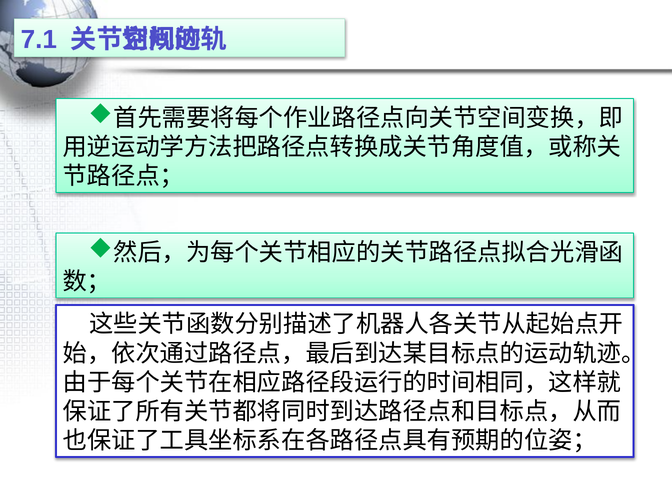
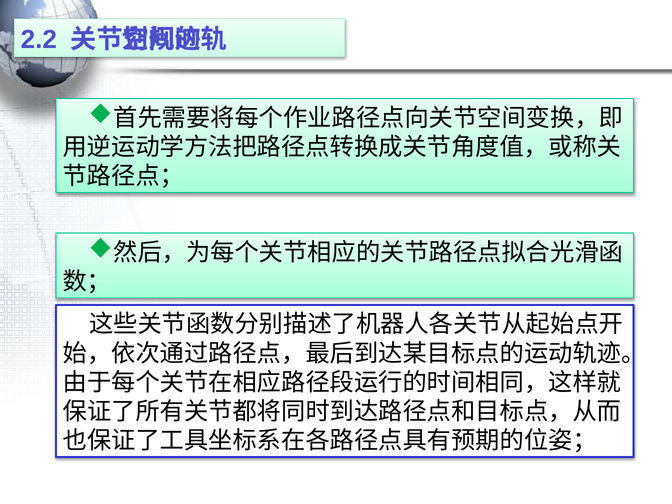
7.1: 7.1 -> 2.2 (39, 40)
